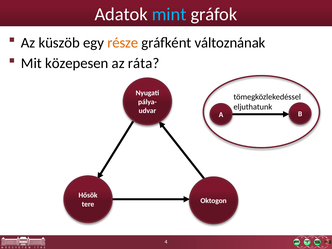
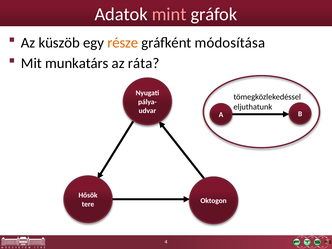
mint colour: light blue -> pink (169, 14)
változnának: változnának -> módosítása (230, 43)
közepesen: közepesen -> munkatárs (77, 63)
